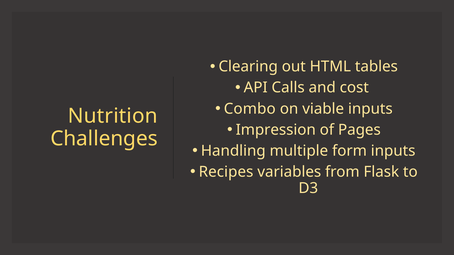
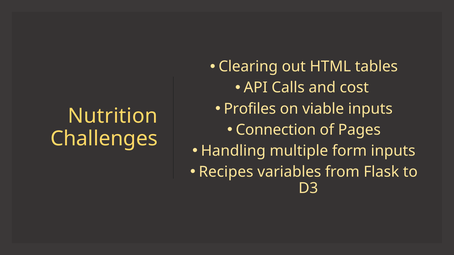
Combo: Combo -> Profiles (250, 109)
Impression: Impression -> Connection (276, 130)
